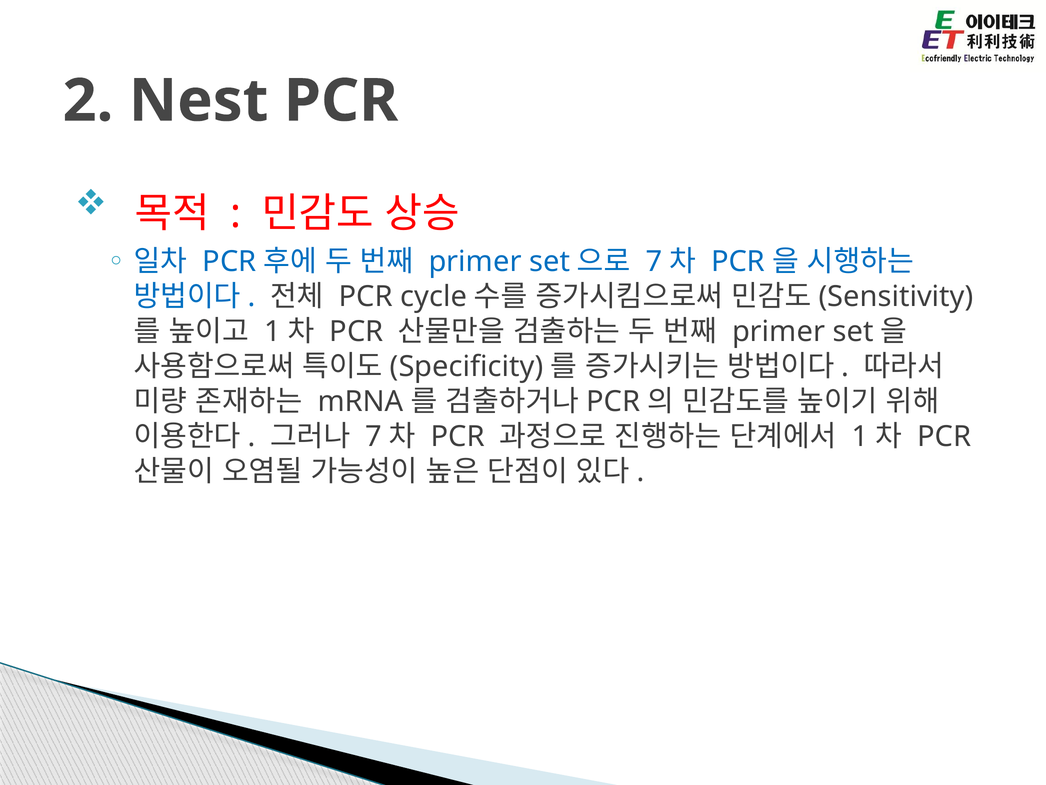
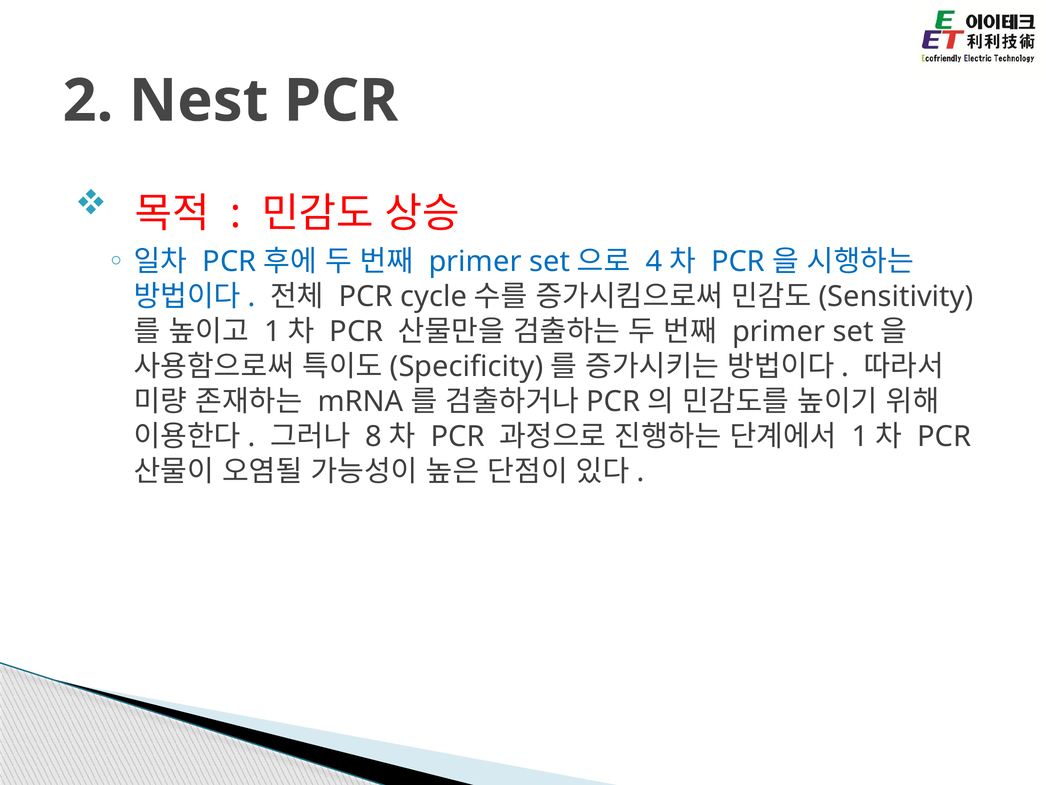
7: 7 -> 4 (654, 262)
7: 7 -> 8 (374, 436)
